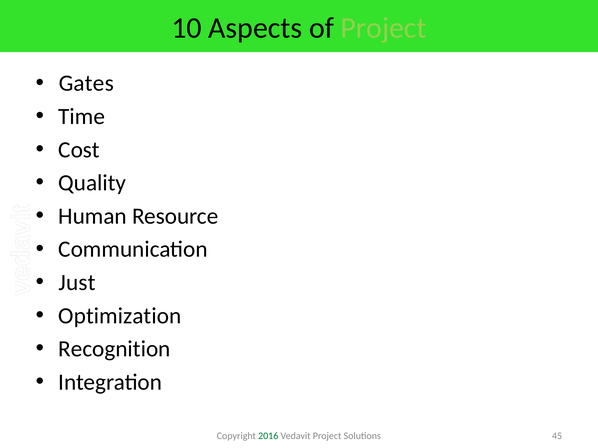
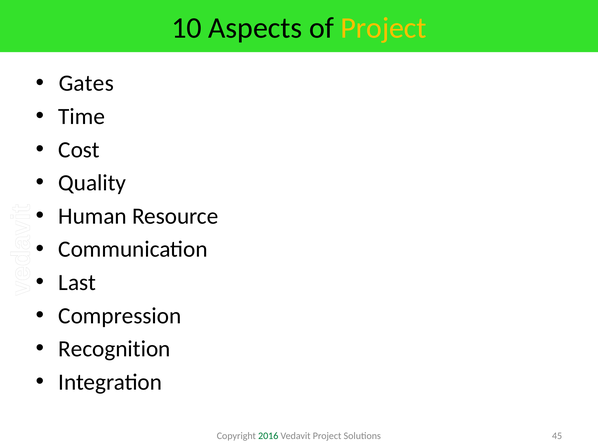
Project colour: light green -> yellow (384, 28)
Just: Just -> Last (77, 283)
Optimization: Optimization -> Compression (120, 316)
